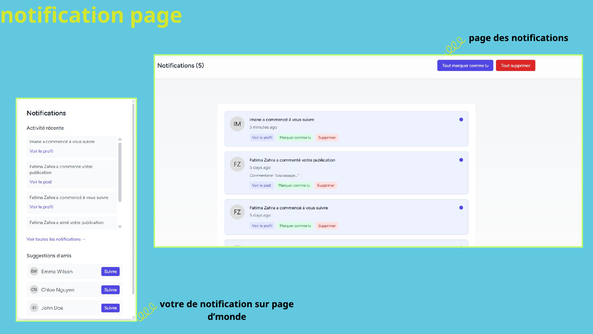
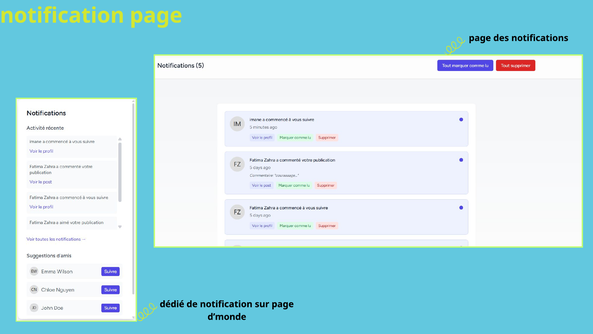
votre: votre -> dédié (172, 304)
